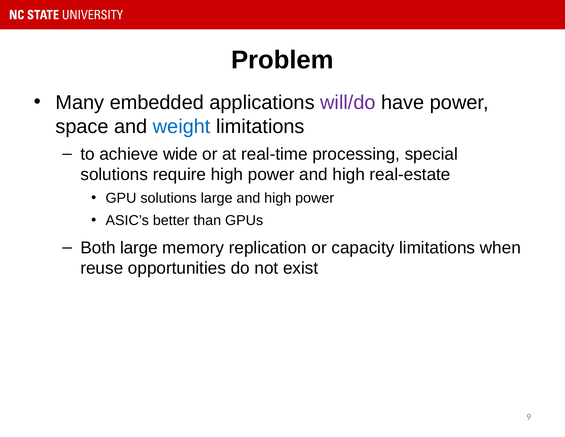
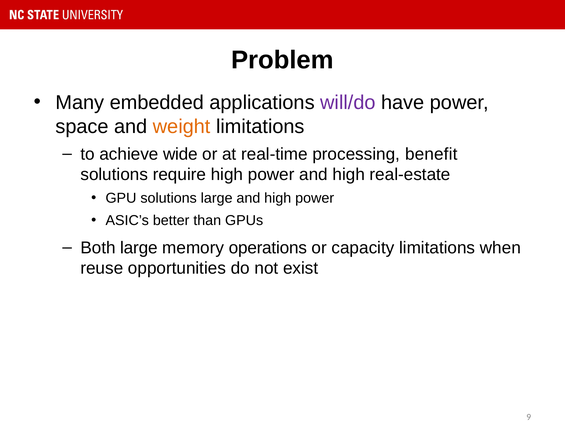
weight colour: blue -> orange (182, 126)
special: special -> benefit (431, 154)
replication: replication -> operations (268, 247)
